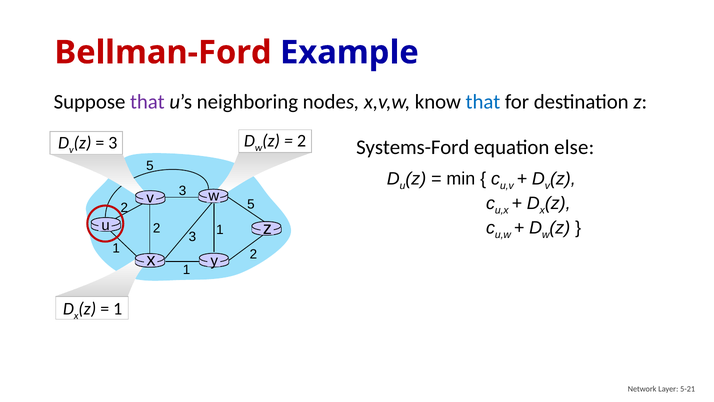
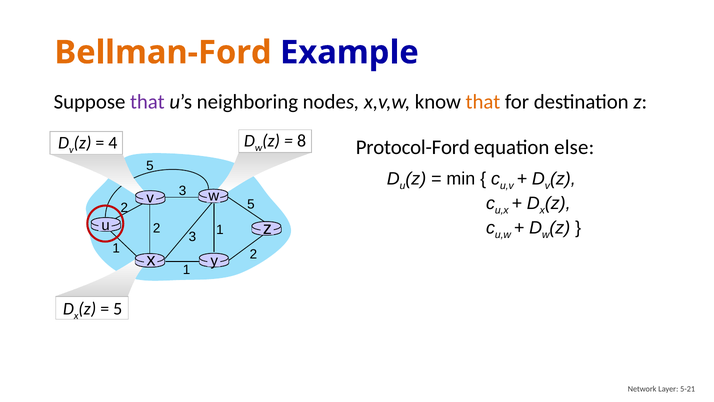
Bellman-Ford colour: red -> orange (163, 52)
that colour: blue -> orange (483, 102)
2: 2 -> 8 (302, 141)
3: 3 -> 4 (113, 143)
Systems-Ford: Systems-Ford -> Protocol-Ford (413, 147)
1: 1 -> 5 (118, 308)
